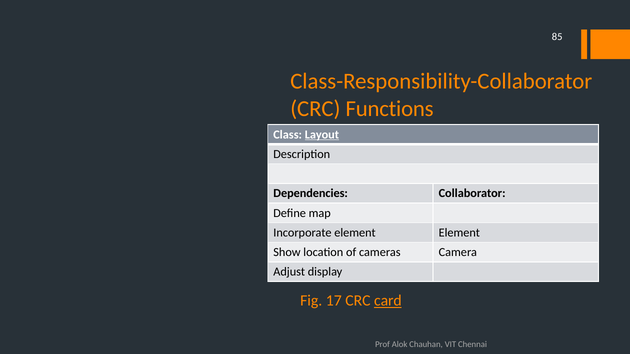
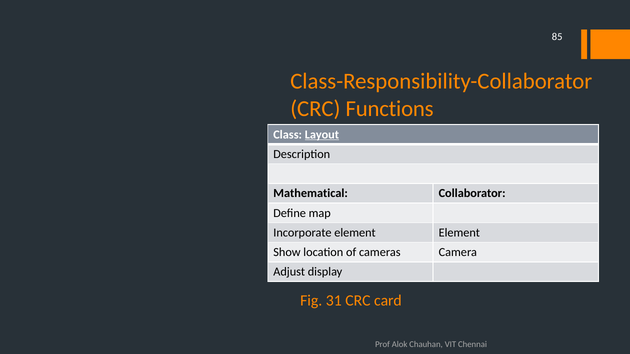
Dependencies: Dependencies -> Mathematical (311, 194)
17: 17 -> 31 (334, 301)
card underline: present -> none (388, 301)
